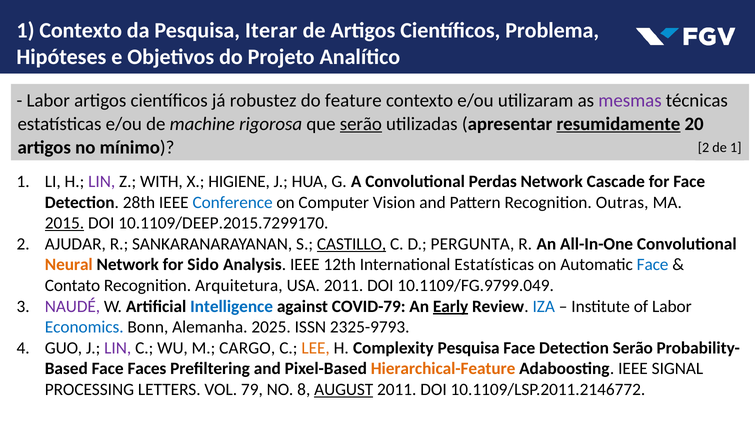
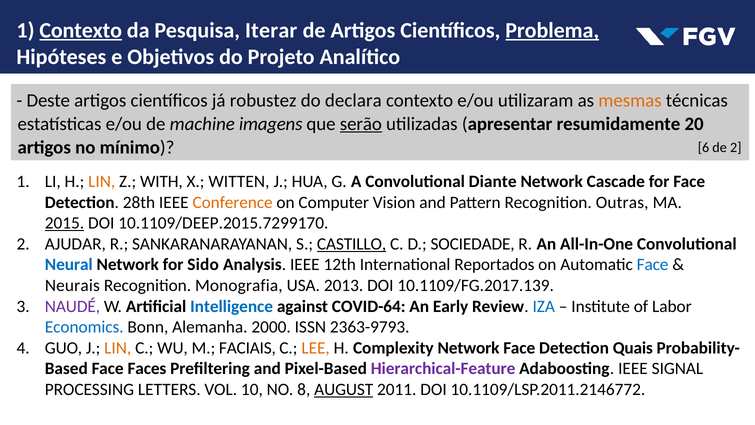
Contexto underline: none -> present (81, 30)
Problema underline: none -> present (552, 30)
Labor: Labor -> Deste (48, 100)
feature: feature -> declara (353, 100)
mesmas colour: purple -> orange (630, 100)
rigorosa: rigorosa -> imagens (271, 124)
resumidamente underline: present -> none (618, 124)
2: 2 -> 6 (703, 147)
de 1: 1 -> 2 (736, 147)
LIN colour: purple -> orange (102, 182)
HIGIENE: HIGIENE -> WITTEN (239, 182)
Perdas: Perdas -> Diante (493, 182)
Conference colour: blue -> orange (233, 202)
PERGUNTA: PERGUNTA -> SOCIEDADE (473, 244)
Neural colour: orange -> blue (69, 265)
International Estatísticas: Estatísticas -> Reportados (494, 265)
Contato: Contato -> Neurais (72, 285)
Arquitetura: Arquitetura -> Monografia (239, 285)
USA 2011: 2011 -> 2013 (344, 285)
10.1109/FG.9799.049: 10.1109/FG.9799.049 -> 10.1109/FG.2017.139 (476, 285)
COVID-79: COVID-79 -> COVID-64 (369, 306)
Early underline: present -> none (451, 306)
2025: 2025 -> 2000 (271, 327)
2325-9793: 2325-9793 -> 2363-9793 (370, 327)
LIN colour: purple -> orange (118, 348)
CARGO: CARGO -> FACIAIS (247, 348)
Complexity Pesquisa: Pesquisa -> Network (469, 348)
Detection Serão: Serão -> Quais (633, 348)
Hierarchical-Feature colour: orange -> purple (443, 368)
79: 79 -> 10 (252, 389)
